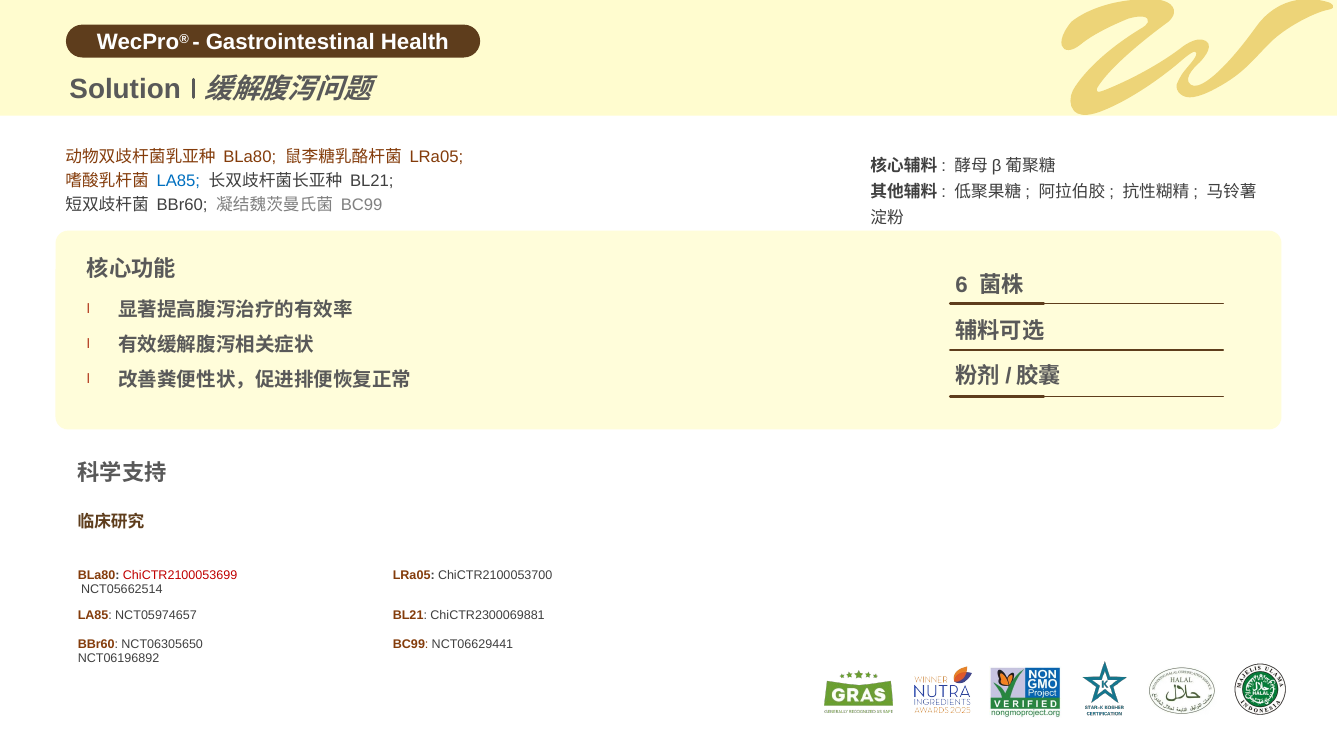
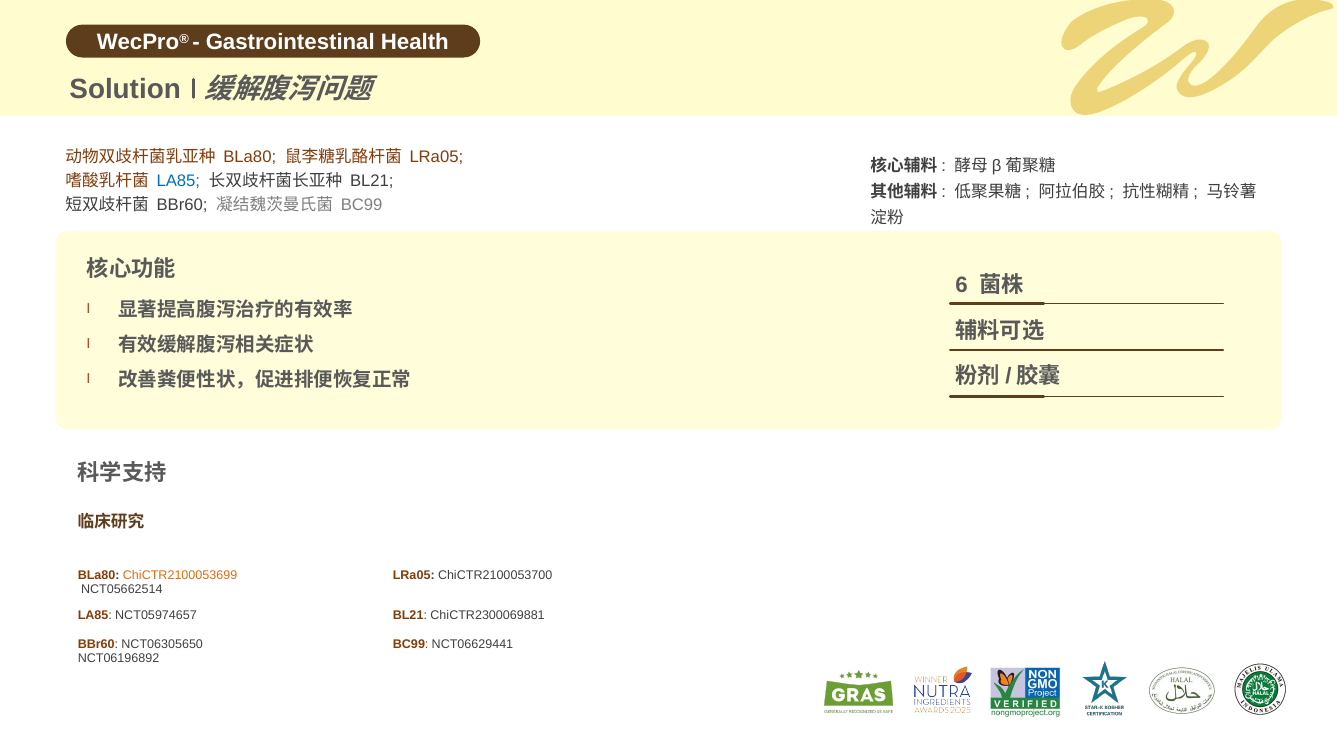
ChiCTR2100053699 colour: red -> orange (180, 575)
